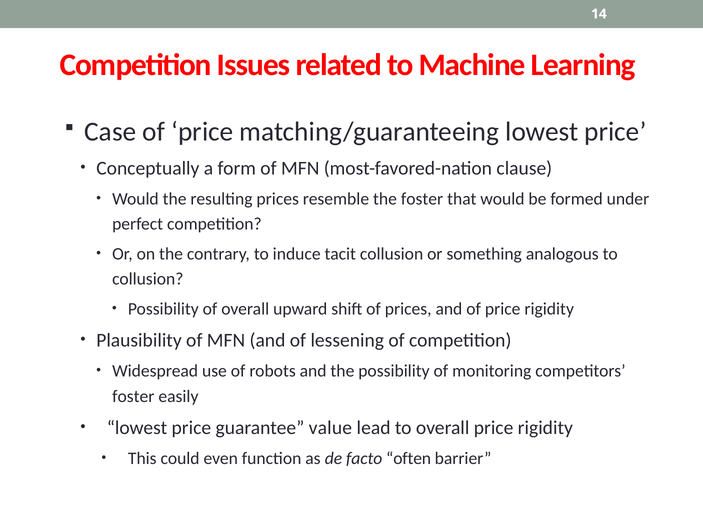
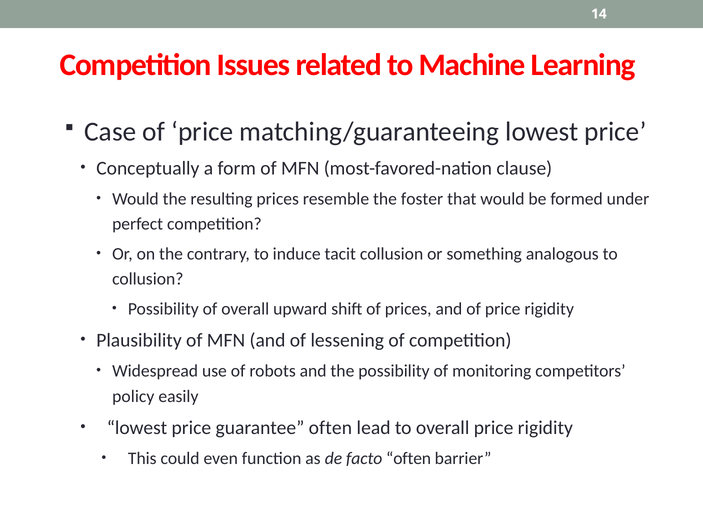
foster: foster -> policy (133, 397)
guarantee value: value -> often (330, 428)
